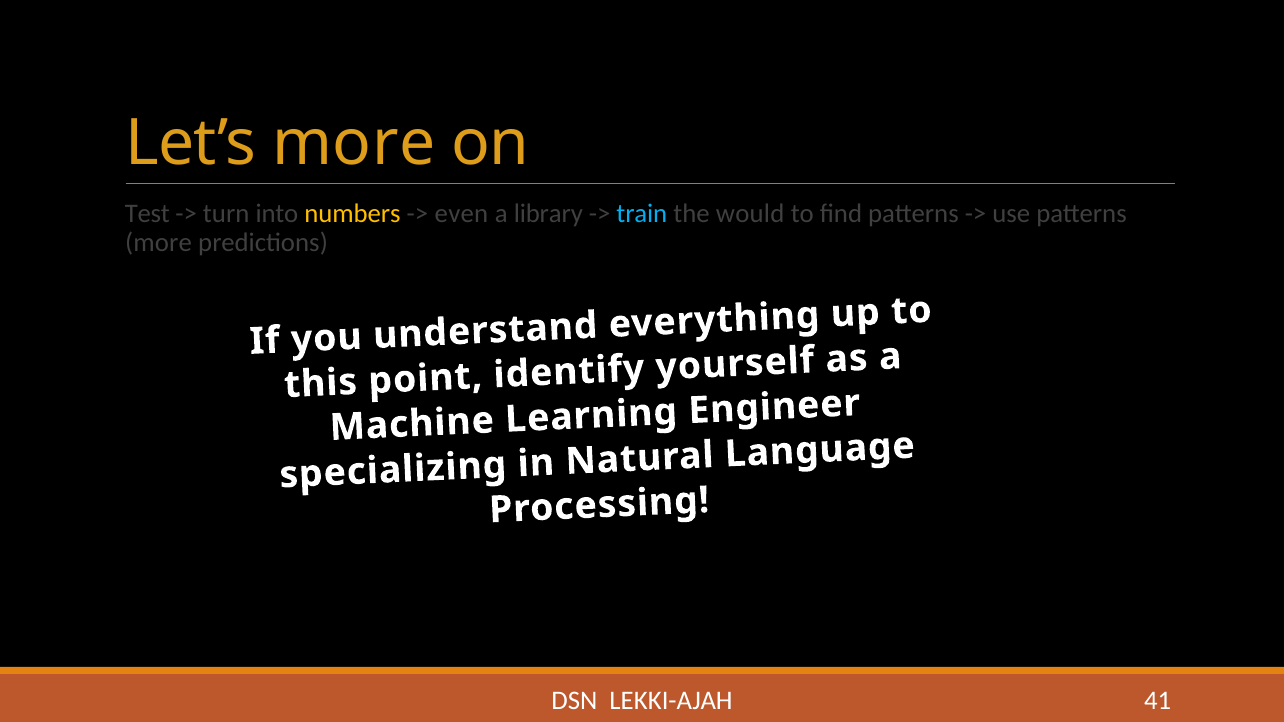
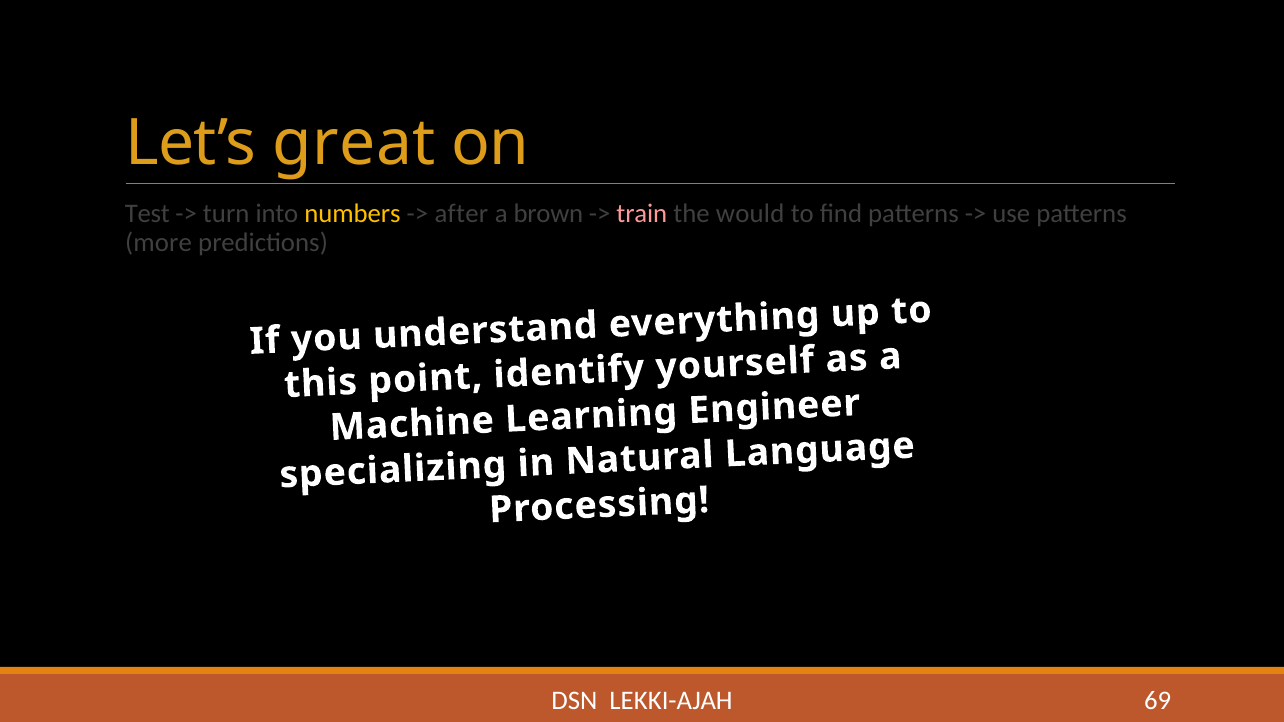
Let’s more: more -> great (354, 144)
even: even -> after (461, 213)
library: library -> brown (548, 213)
train colour: light blue -> pink (642, 213)
41: 41 -> 69 (1158, 701)
